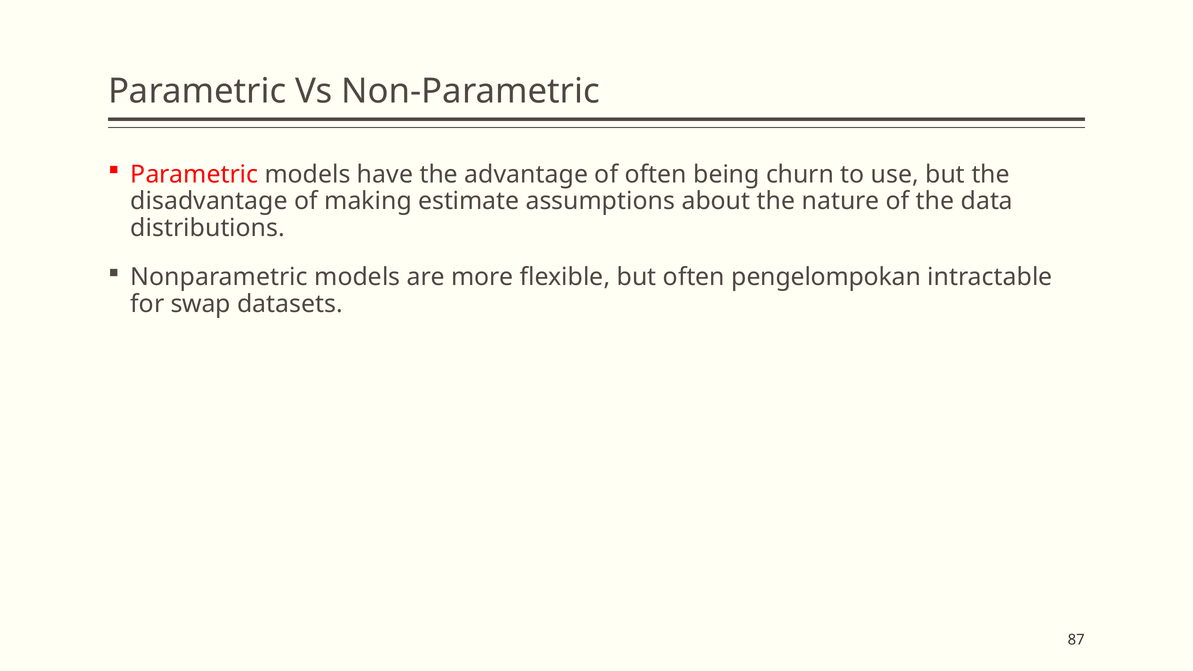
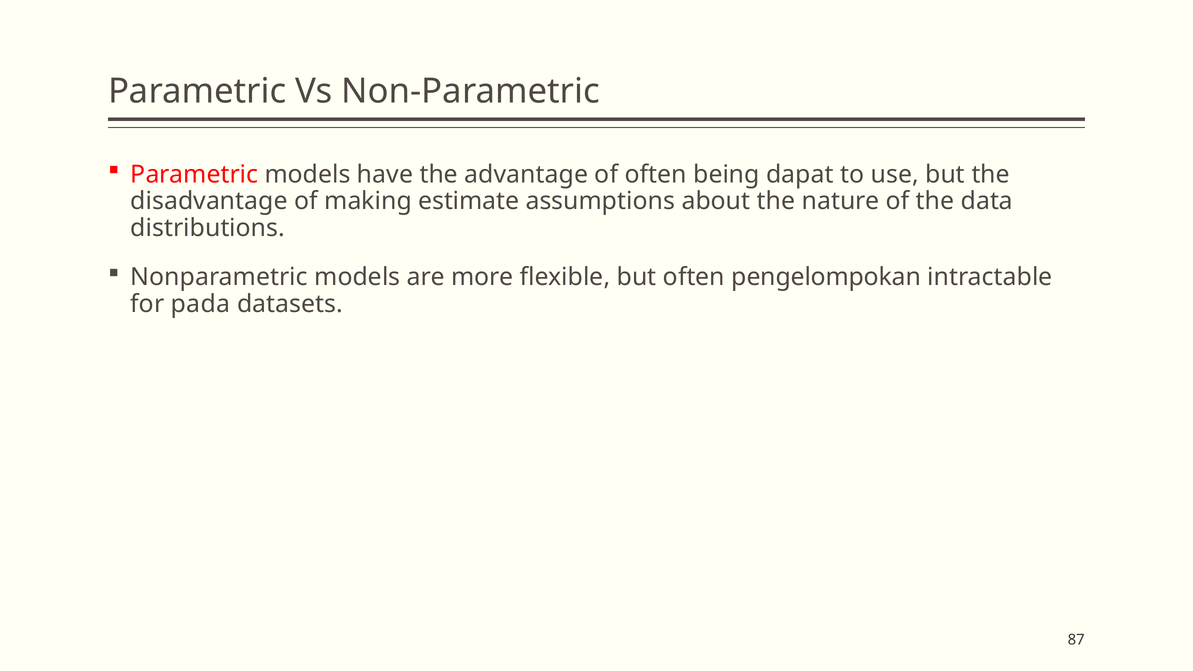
churn: churn -> dapat (800, 174)
swap: swap -> pada (201, 304)
